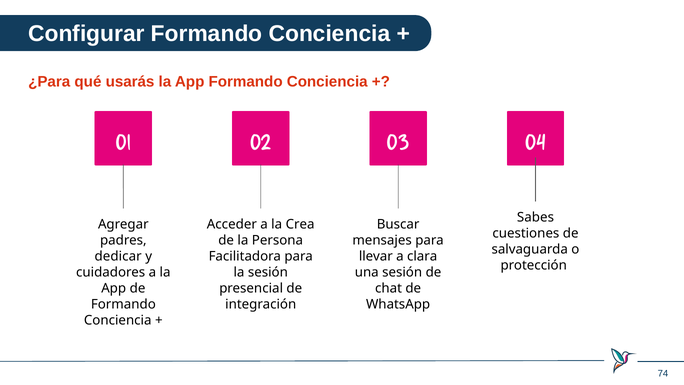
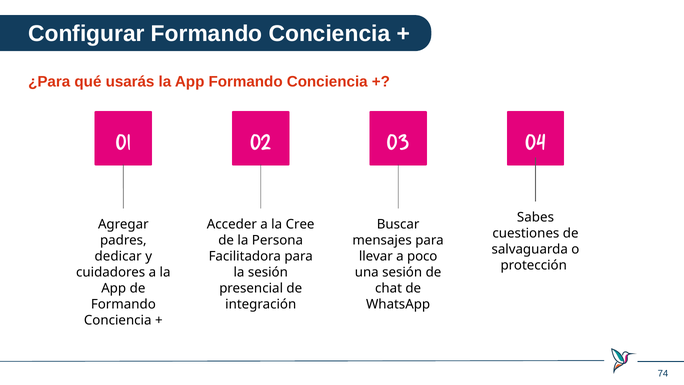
Crea: Crea -> Cree (300, 224)
clara: clara -> poco (422, 256)
